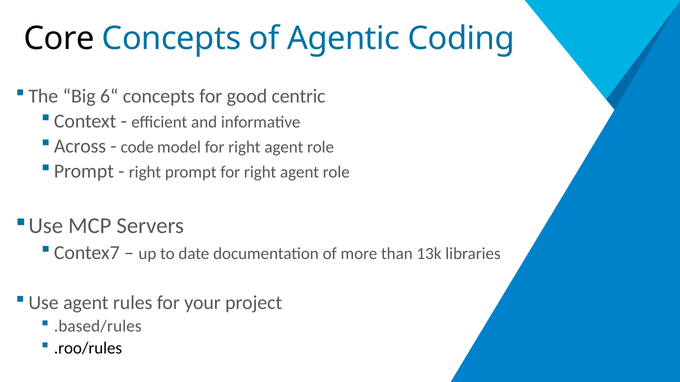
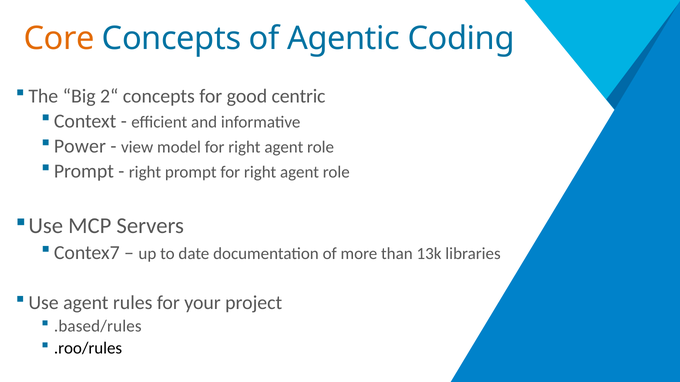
Core colour: black -> orange (59, 39)
6“: 6“ -> 2“ (109, 96)
Across: Across -> Power (80, 146)
code: code -> view (137, 147)
